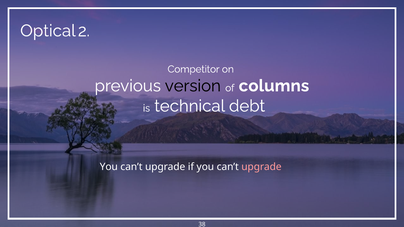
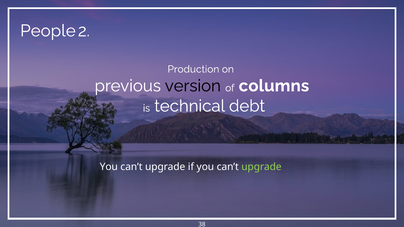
Optical: Optical -> People (48, 31)
Competitor: Competitor -> Production (193, 69)
upgrade colour: pink -> light green (261, 167)
